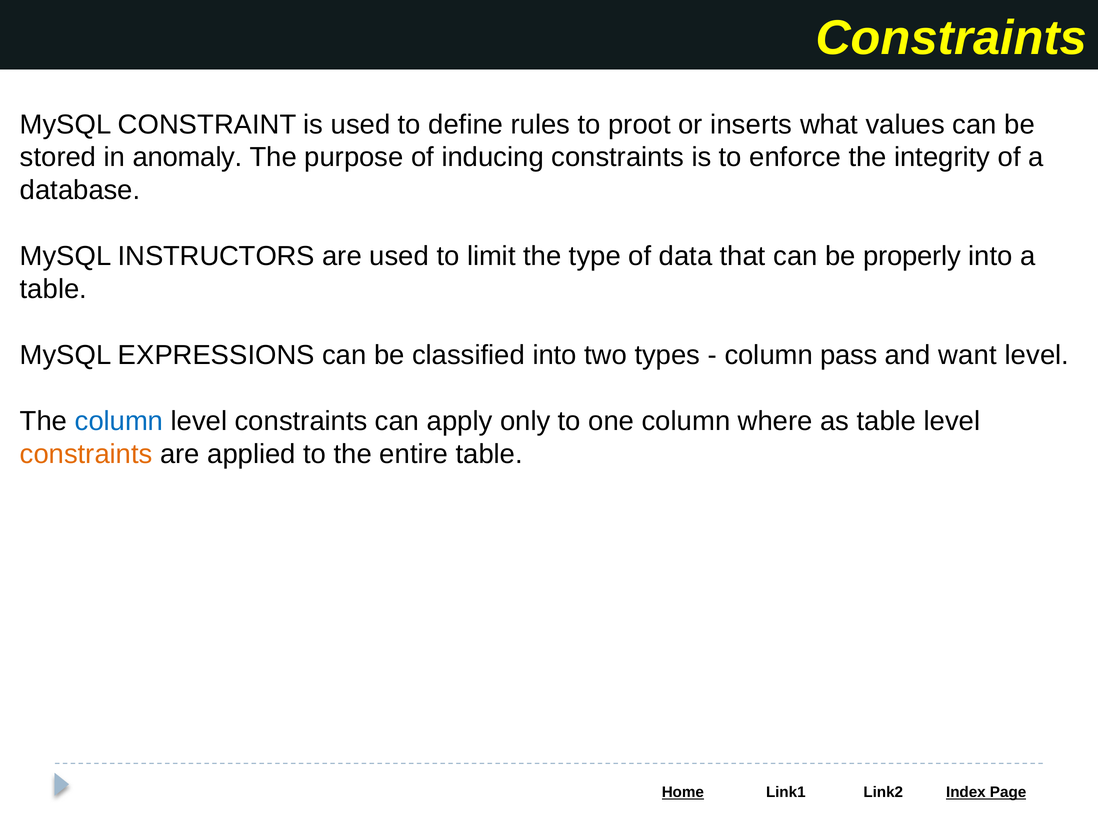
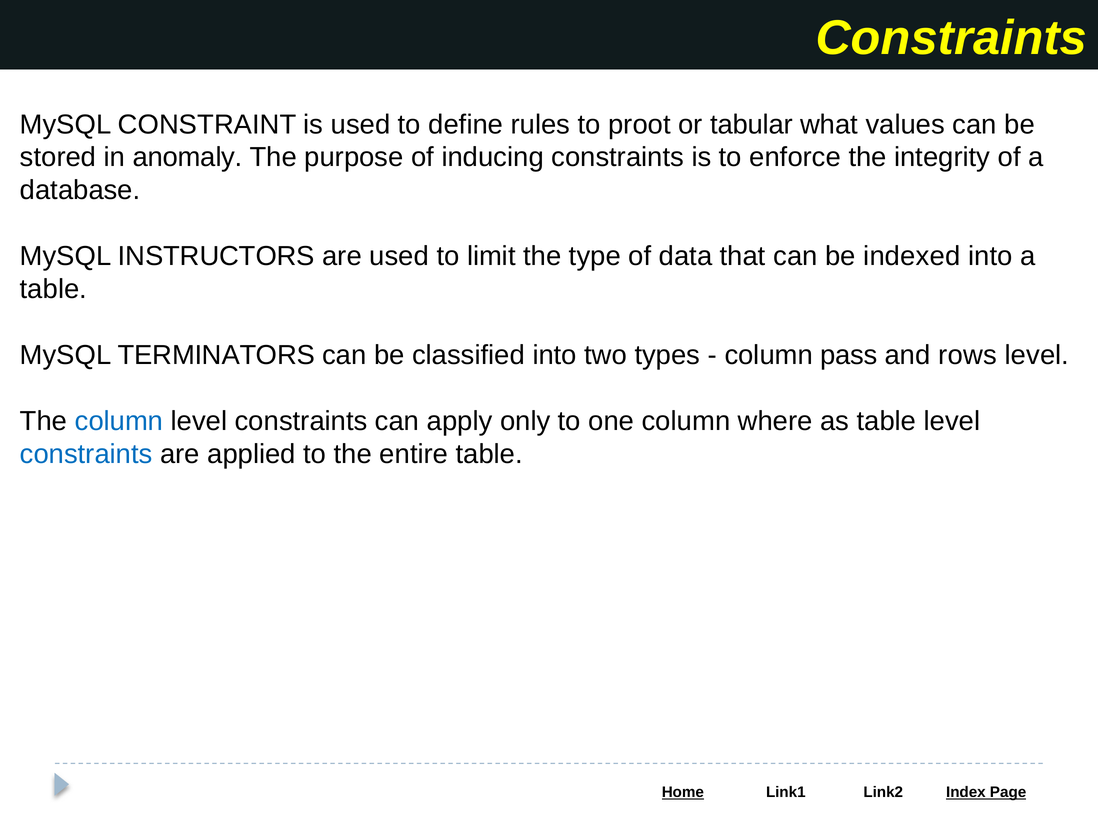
inserts: inserts -> tabular (751, 124)
properly: properly -> indexed (912, 256)
EXPRESSIONS: EXPRESSIONS -> TERMINATORS (216, 355)
want: want -> rows (968, 355)
constraints colour: orange -> blue (86, 454)
